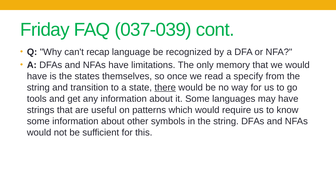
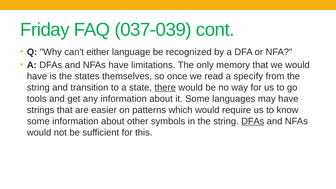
recap: recap -> either (98, 52)
useful: useful -> easier (104, 110)
DFAs underline: none -> present (253, 121)
